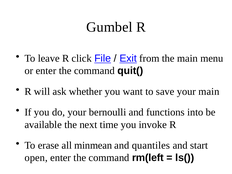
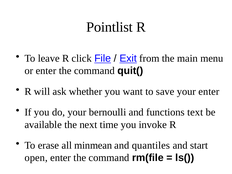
Gumbel: Gumbel -> Pointlist (110, 27)
your main: main -> enter (209, 91)
into: into -> text (195, 112)
rm(left: rm(left -> rm(file (148, 158)
